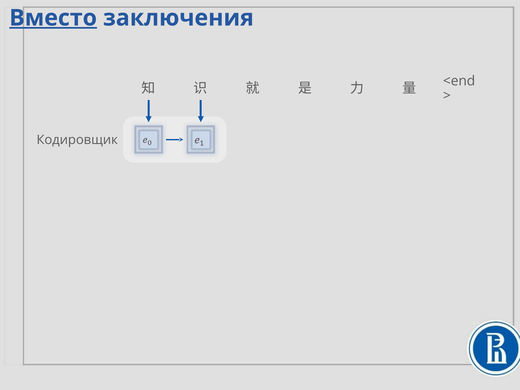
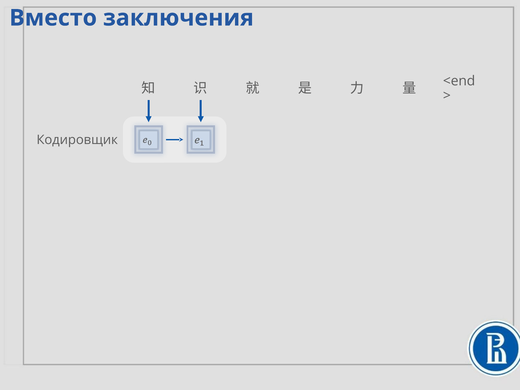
Вместо underline: present -> none (53, 18)
